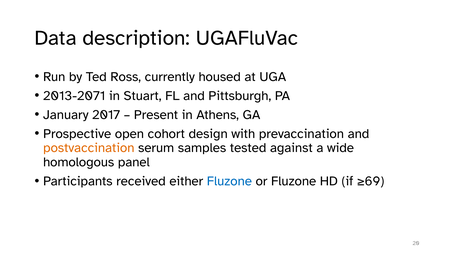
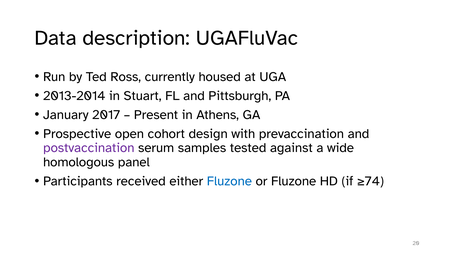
2013-2071: 2013-2071 -> 2013-2014 (74, 96)
postvaccination colour: orange -> purple (89, 148)
≥69: ≥69 -> ≥74 (371, 182)
